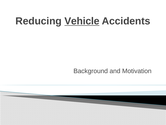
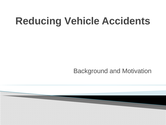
Vehicle underline: present -> none (82, 21)
